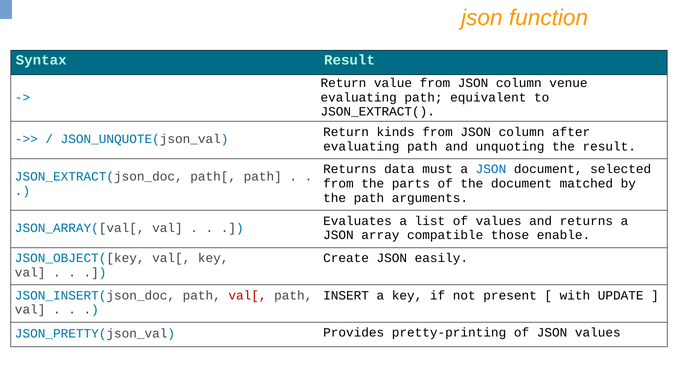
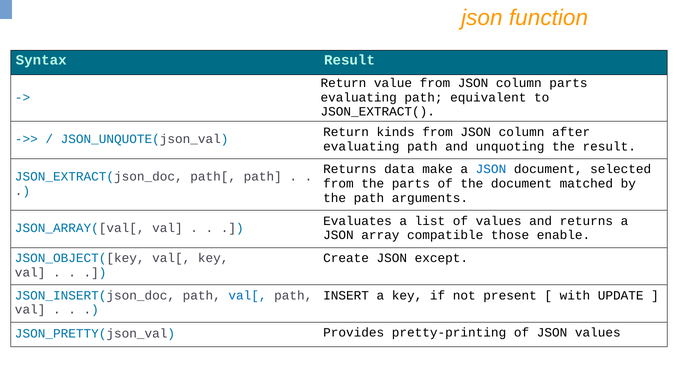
column venue: venue -> parts (568, 83)
must: must -> make (438, 169)
easily: easily -> except (441, 258)
val[ colour: red -> blue (248, 296)
